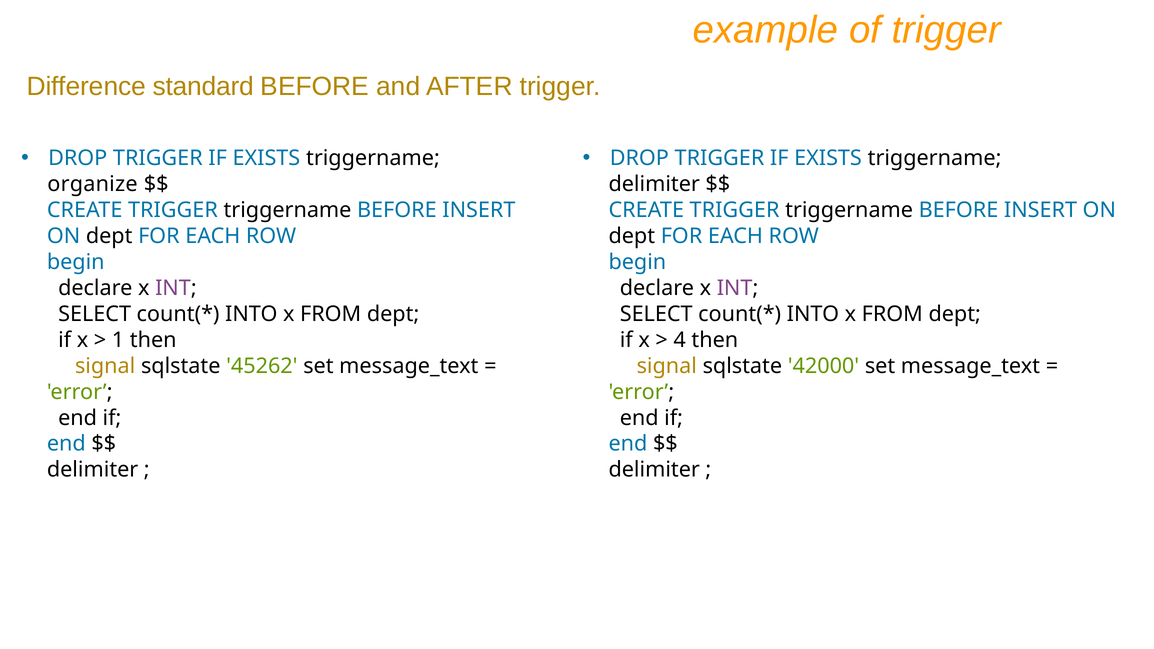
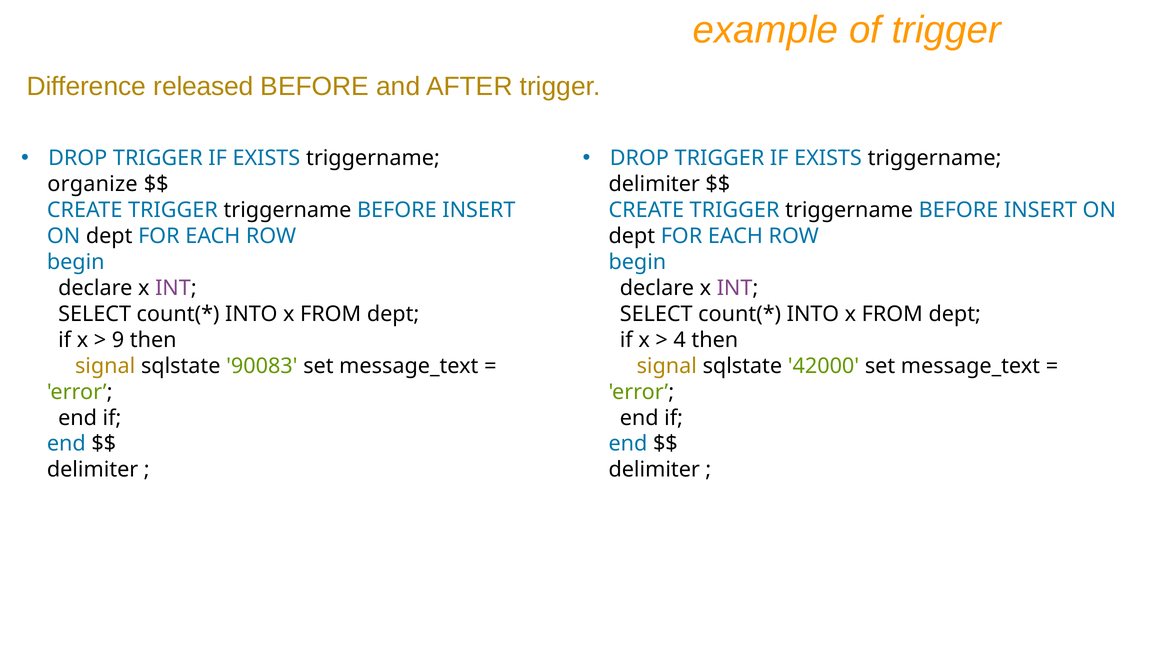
standard: standard -> released (203, 87)
1: 1 -> 9 (118, 340)
45262: 45262 -> 90083 (262, 366)
